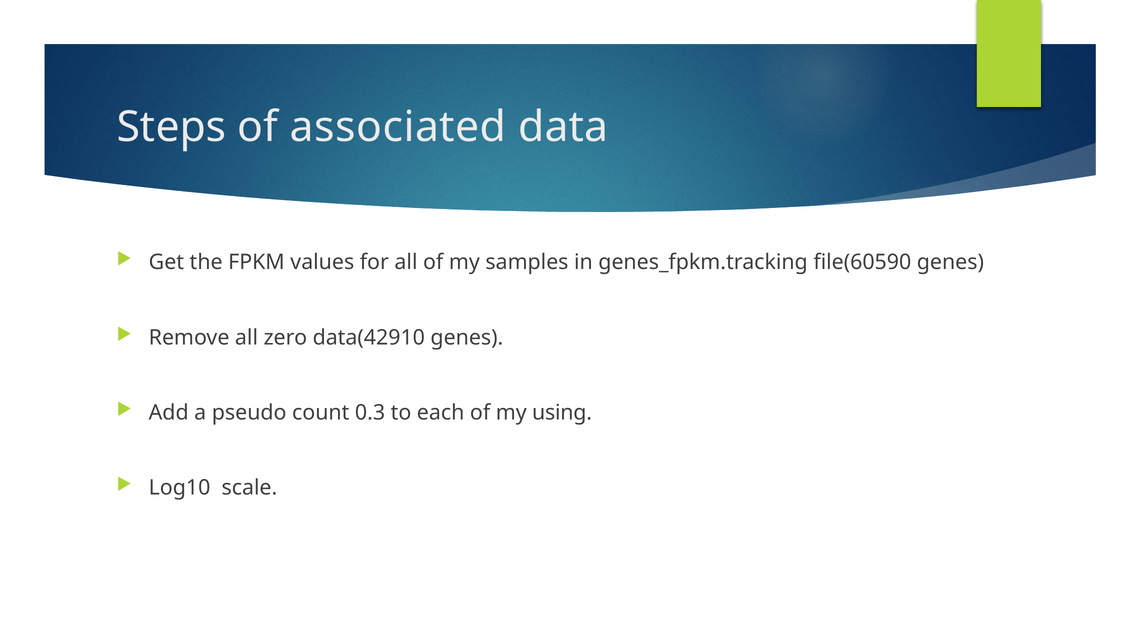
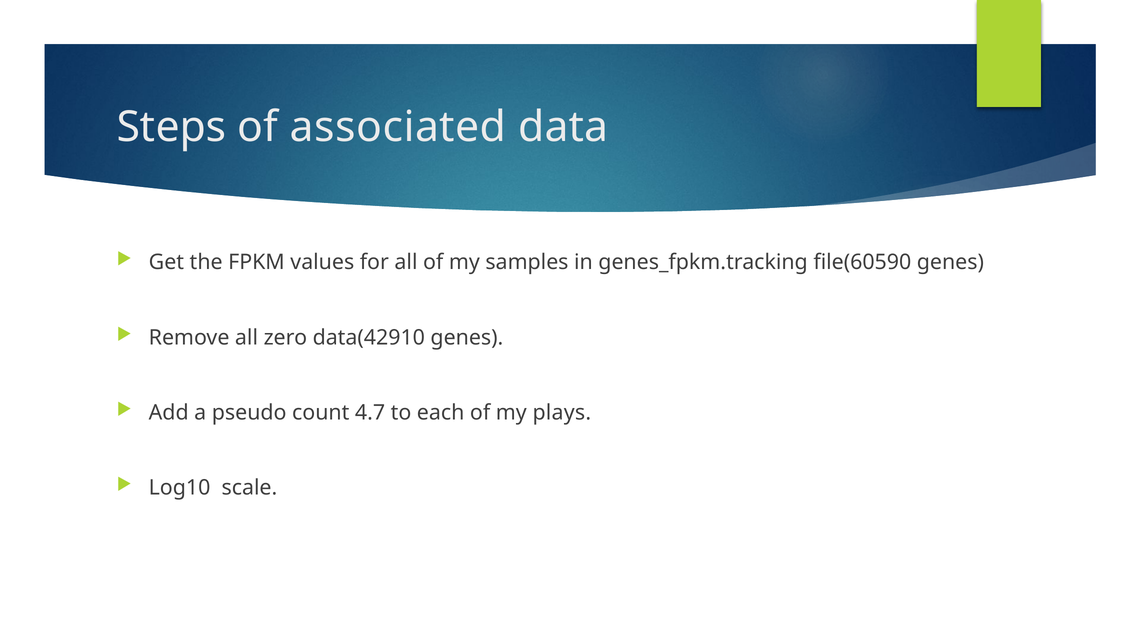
0.3: 0.3 -> 4.7 (370, 413)
using: using -> plays (562, 413)
